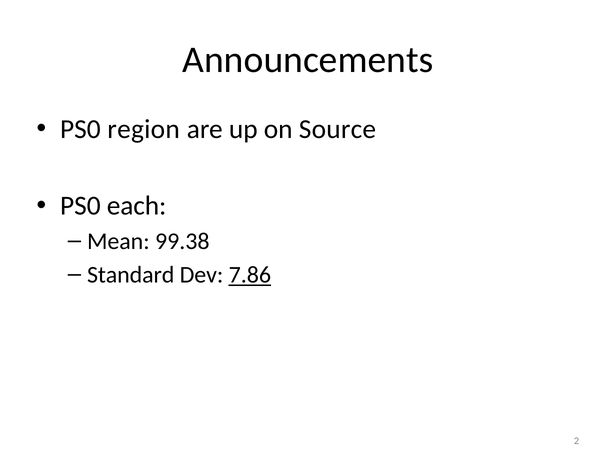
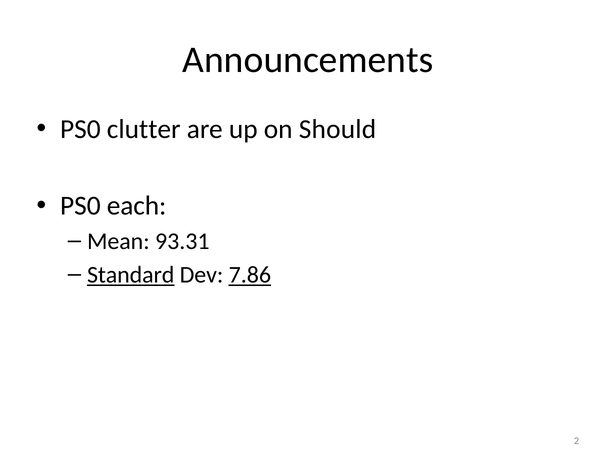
region: region -> clutter (144, 129)
Source: Source -> Should (337, 129)
99.38: 99.38 -> 93.31 (182, 241)
Standard underline: none -> present (131, 275)
